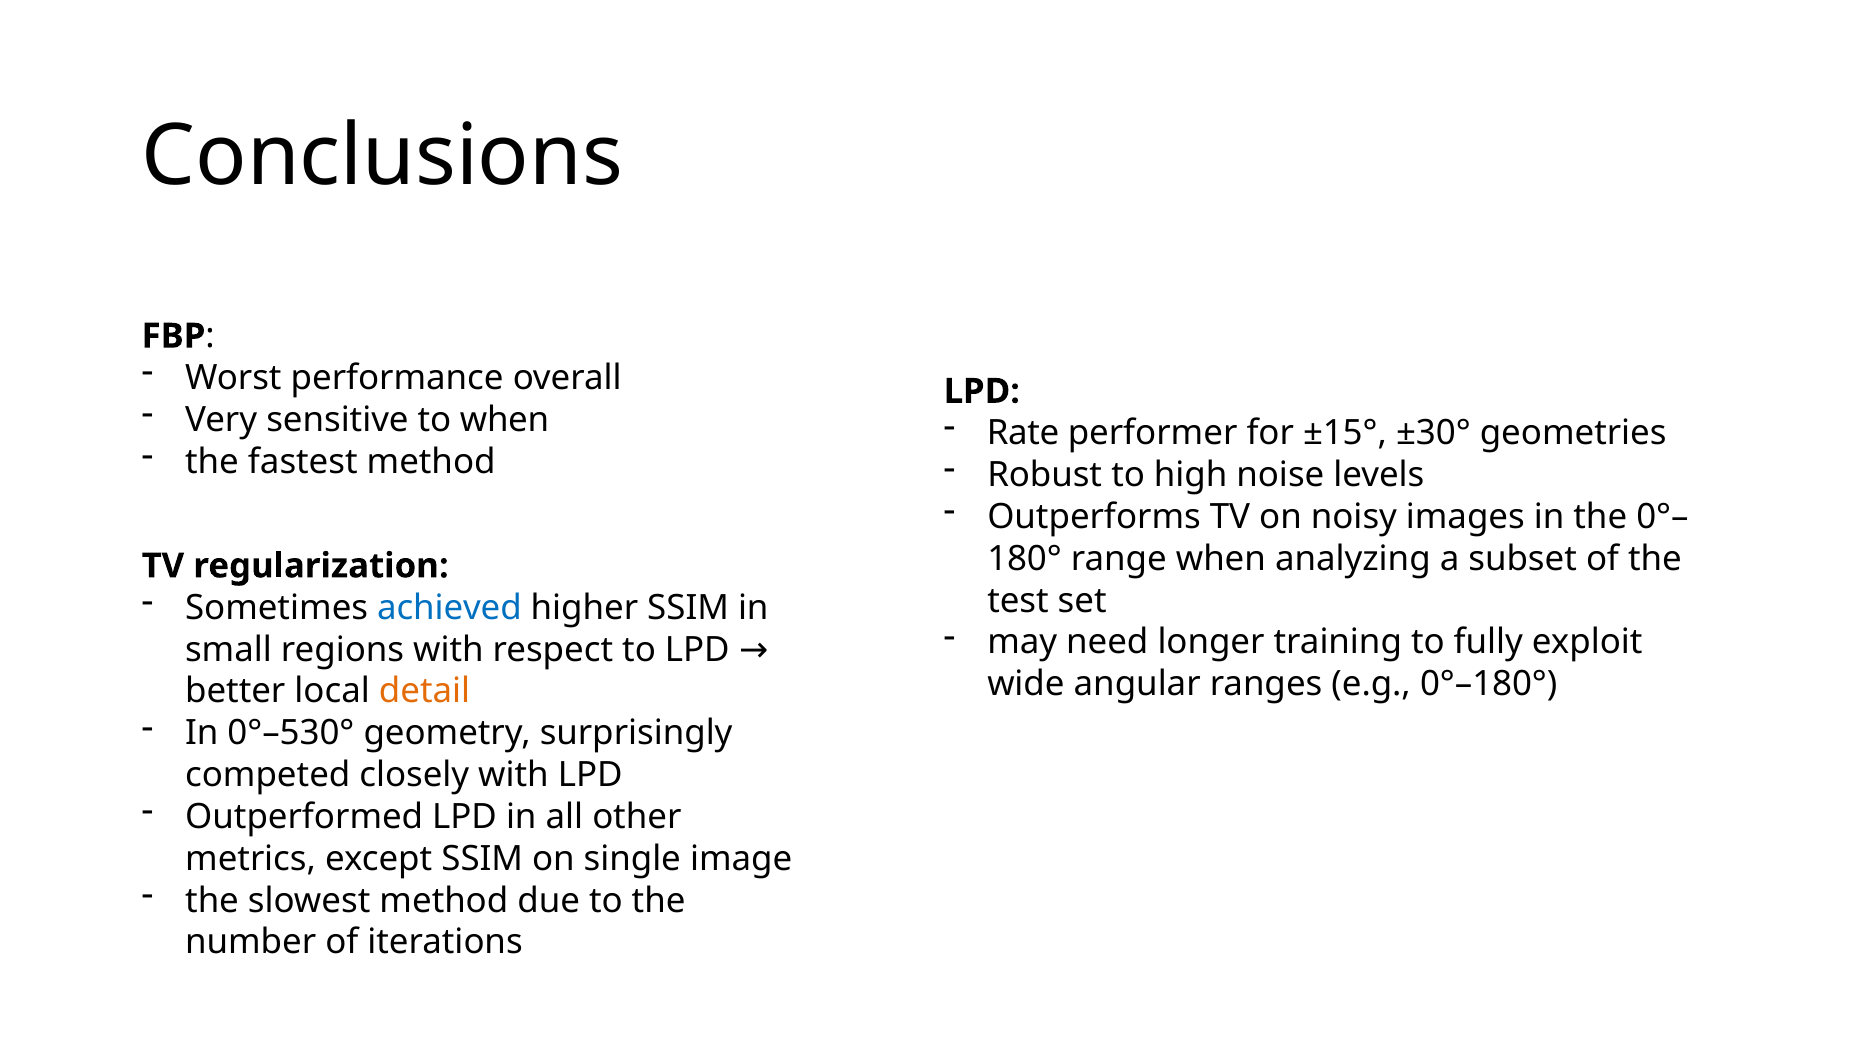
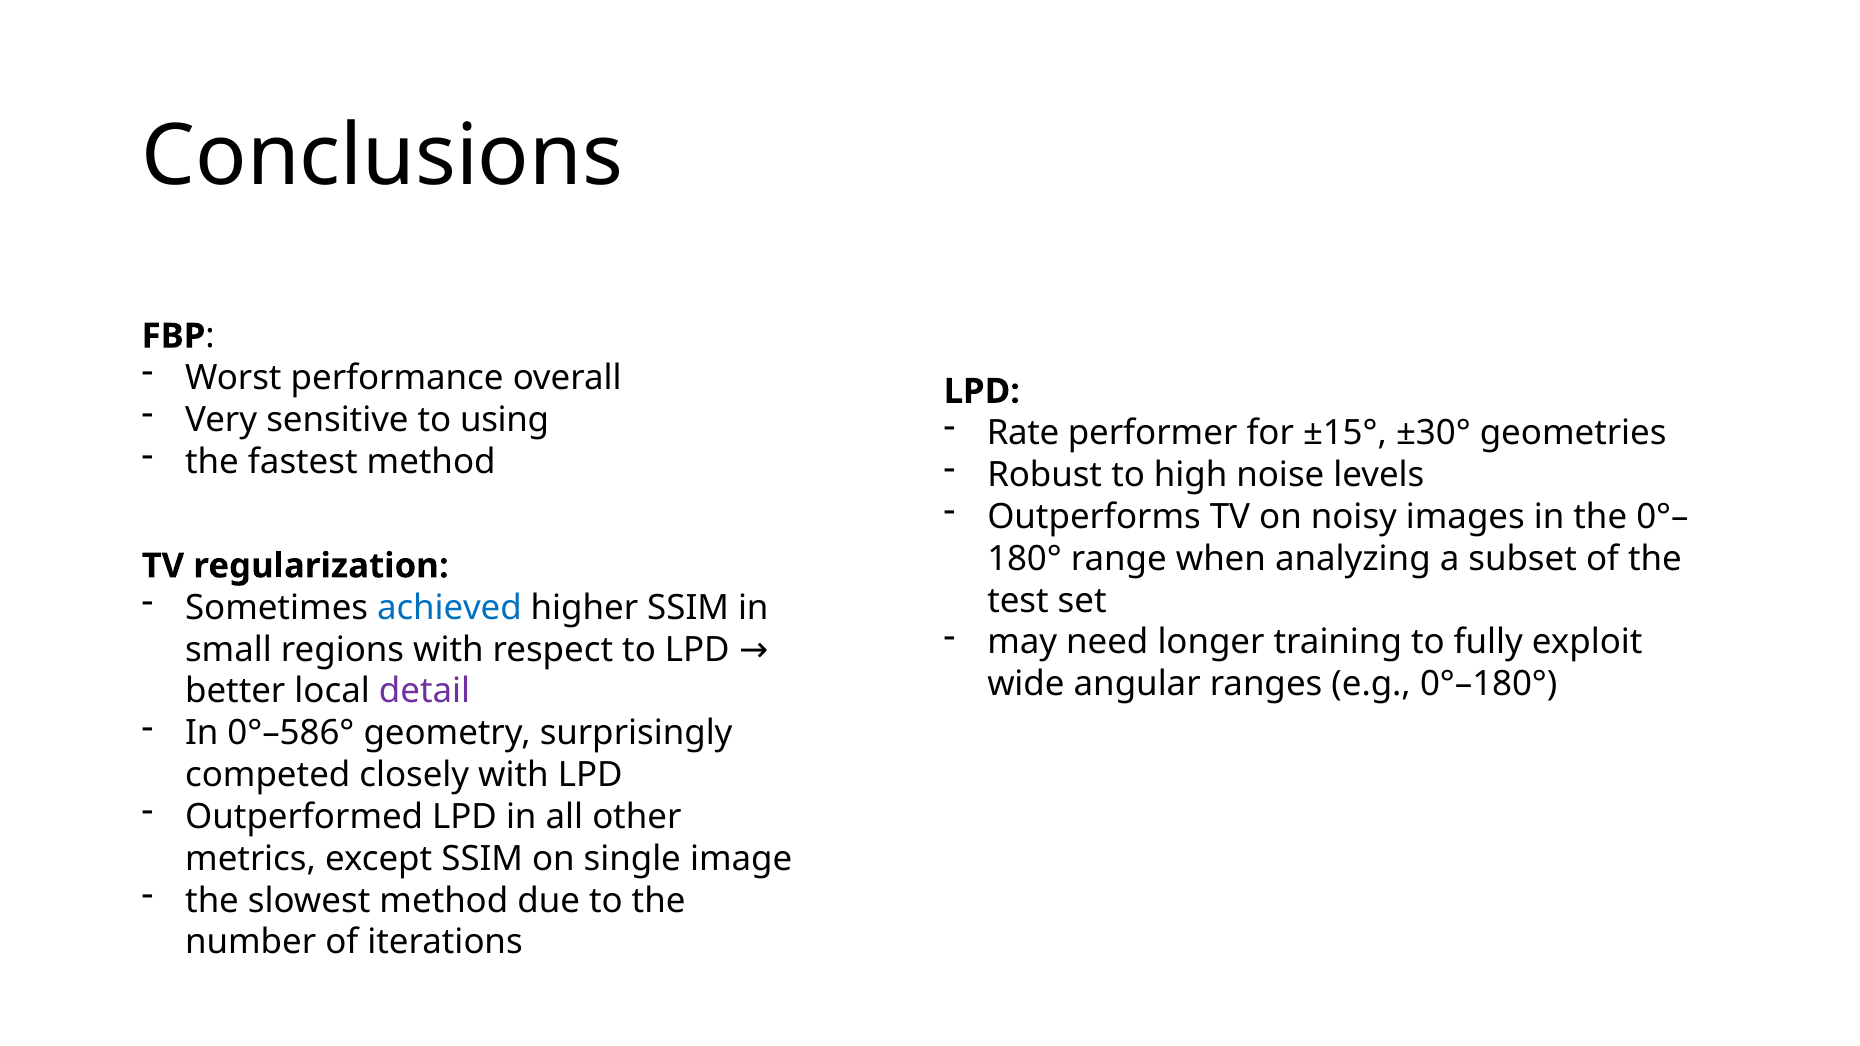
to when: when -> using (505, 420)
detail colour: orange -> purple (425, 692)
0°–530°: 0°–530° -> 0°–586° (291, 733)
